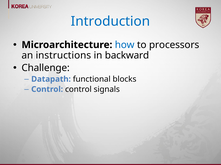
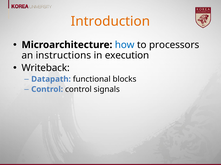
Introduction colour: blue -> orange (110, 21)
backward: backward -> execution (127, 56)
Challenge: Challenge -> Writeback (46, 68)
